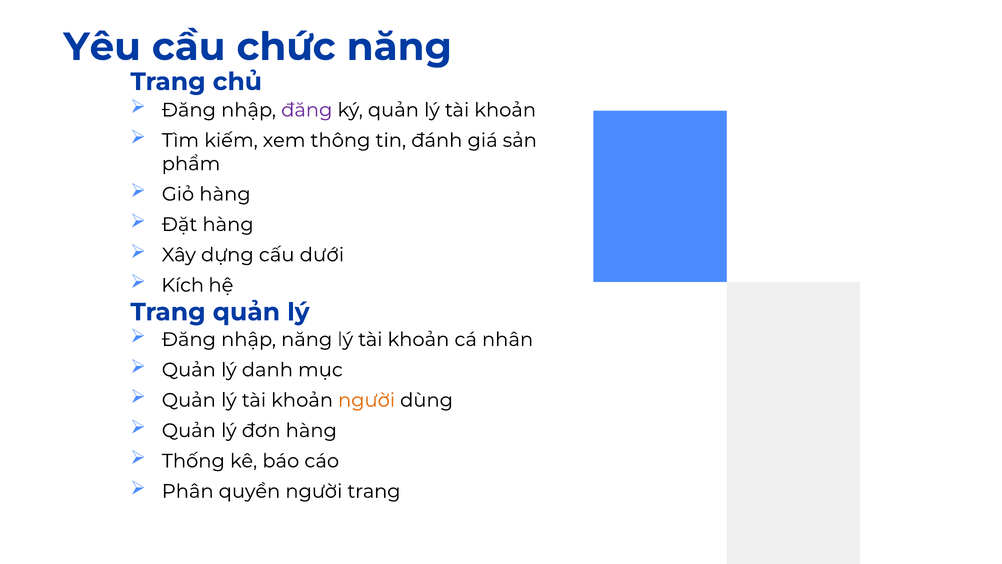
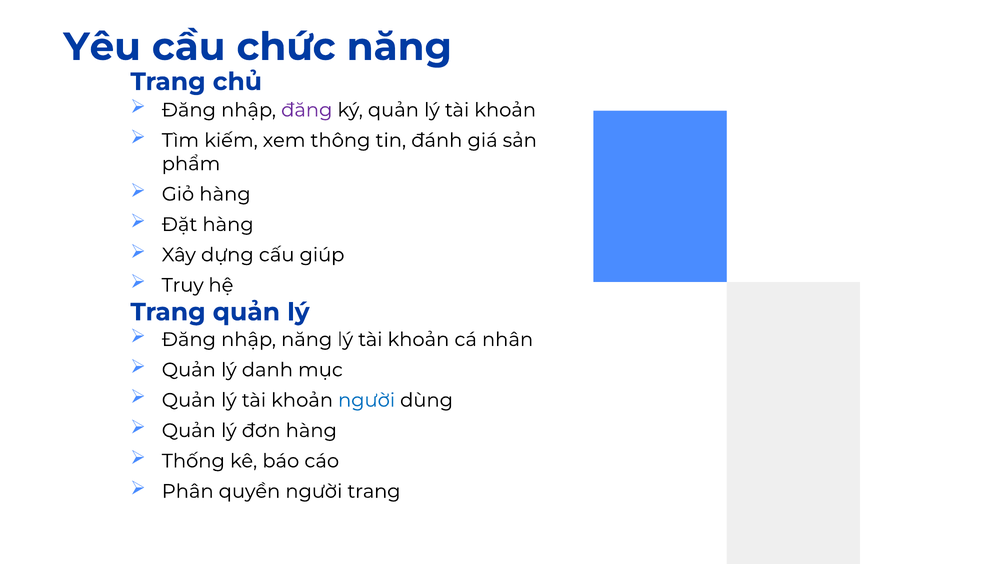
dưới: dưới -> giúp (322, 255)
Kích: Kích -> Truy (183, 285)
người colour: orange -> blue (367, 400)
